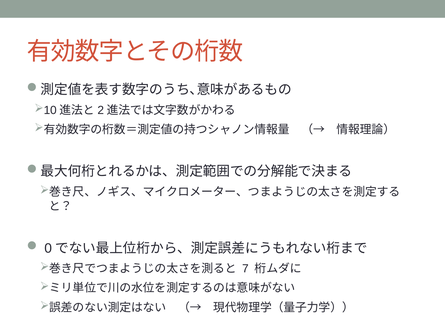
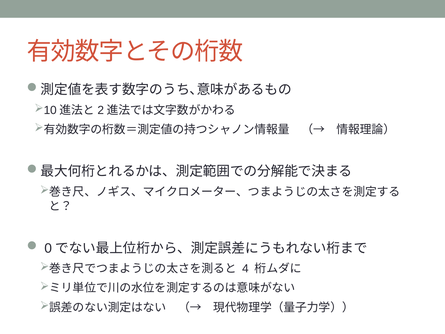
7: 7 -> 4 (245, 268)
